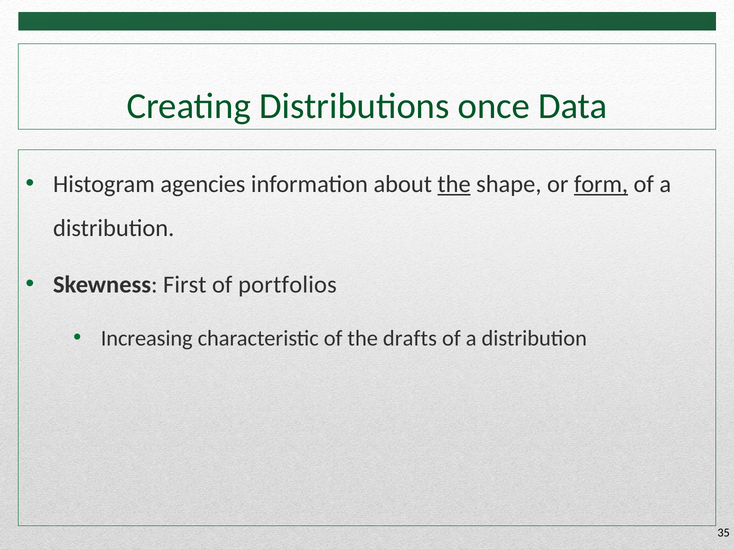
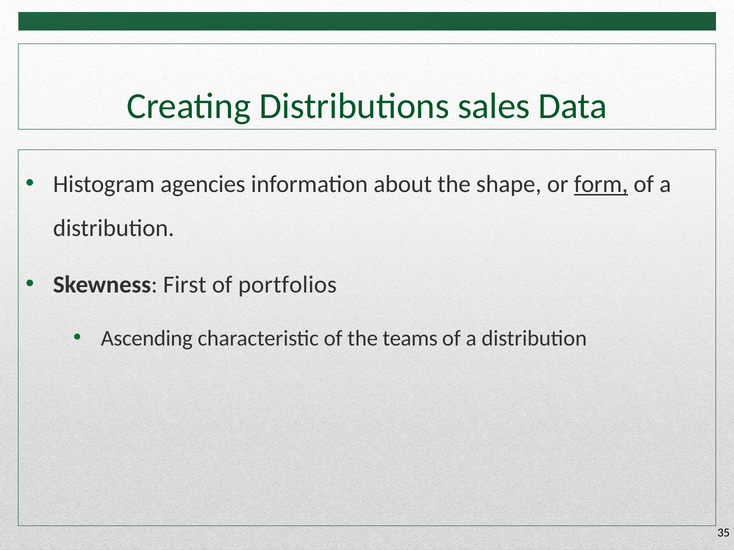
once: once -> sales (494, 106)
the underline: present -> none (454, 184)
Increasing: Increasing -> Ascending (147, 338)
drafts: drafts -> teams (410, 338)
